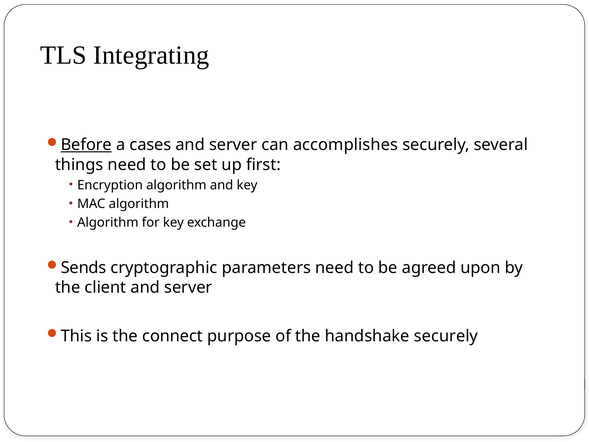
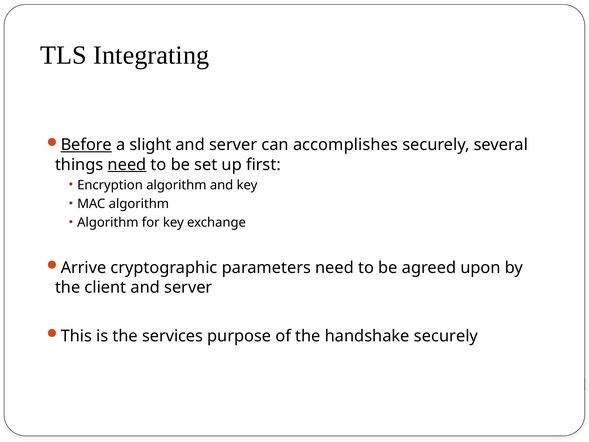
cases: cases -> slight (150, 145)
need underline: none -> present (127, 165)
Sends: Sends -> Arrive (84, 267)
connect: connect -> services (173, 336)
